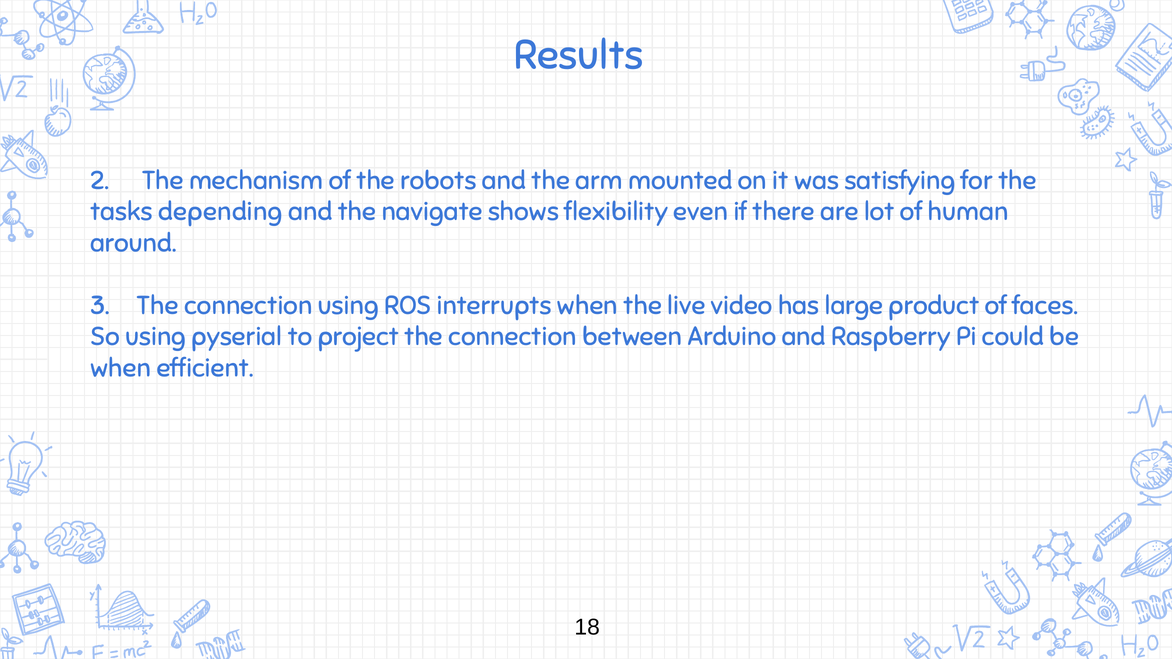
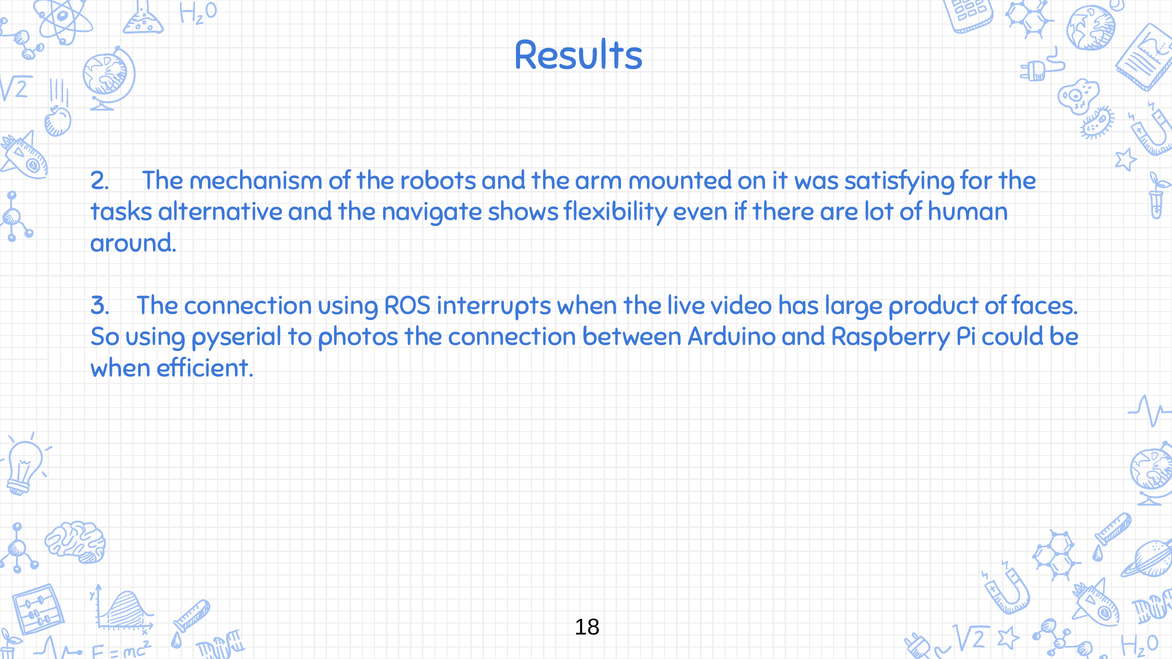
depending: depending -> alternative (221, 212)
project: project -> photos (358, 337)
